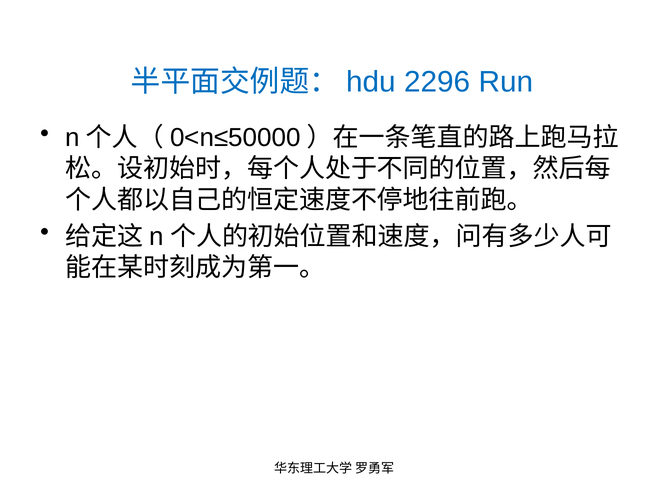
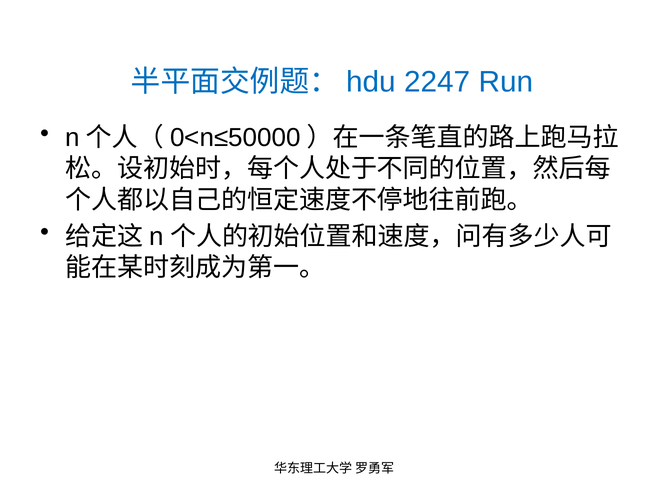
2296: 2296 -> 2247 (437, 82)
